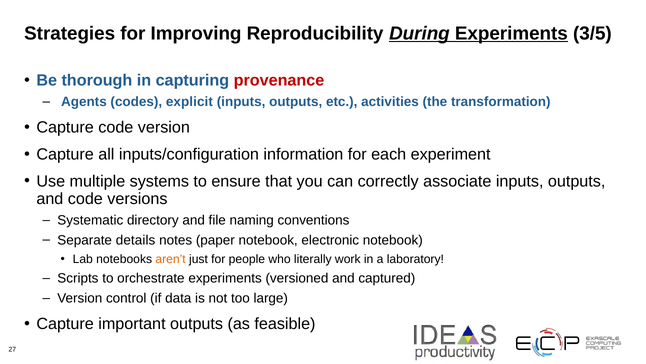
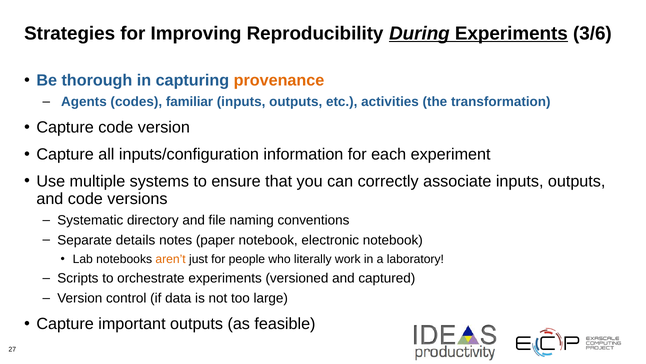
3/5: 3/5 -> 3/6 (592, 33)
provenance colour: red -> orange (279, 80)
explicit: explicit -> familiar (190, 102)
